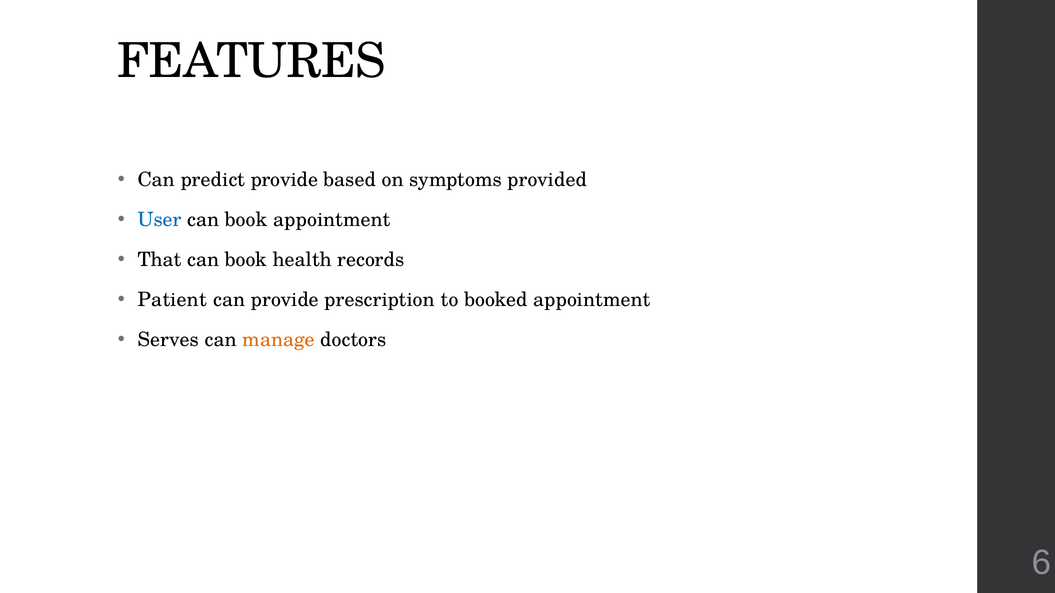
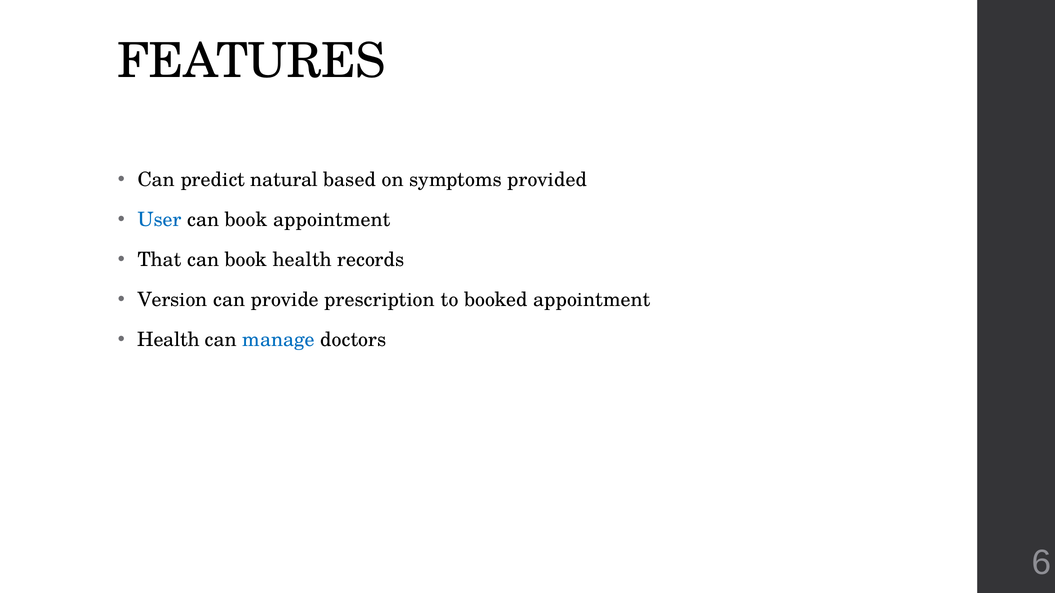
predict provide: provide -> natural (284, 180)
Patient: Patient -> Version (173, 300)
Serves: Serves -> Health (168, 340)
manage colour: orange -> blue (279, 340)
